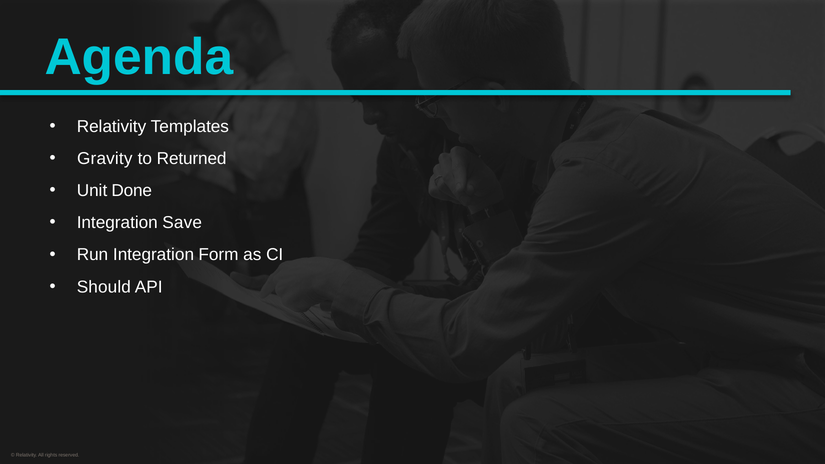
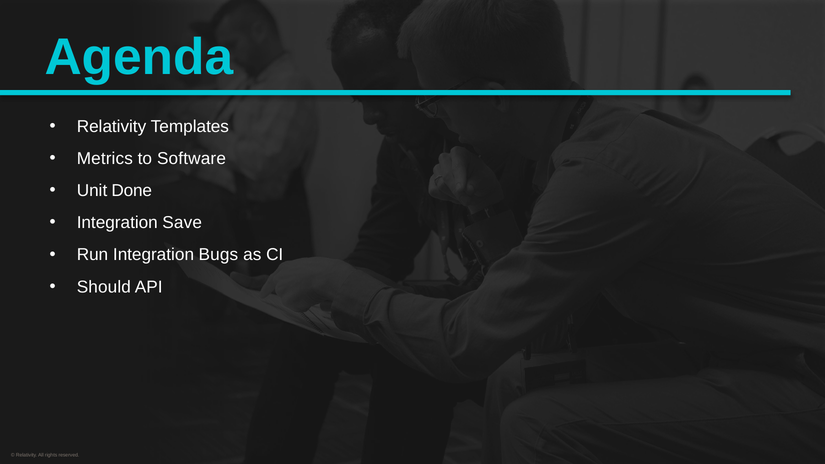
Gravity: Gravity -> Metrics (105, 159)
Returned: Returned -> Software (191, 159)
Form: Form -> Bugs (218, 255)
